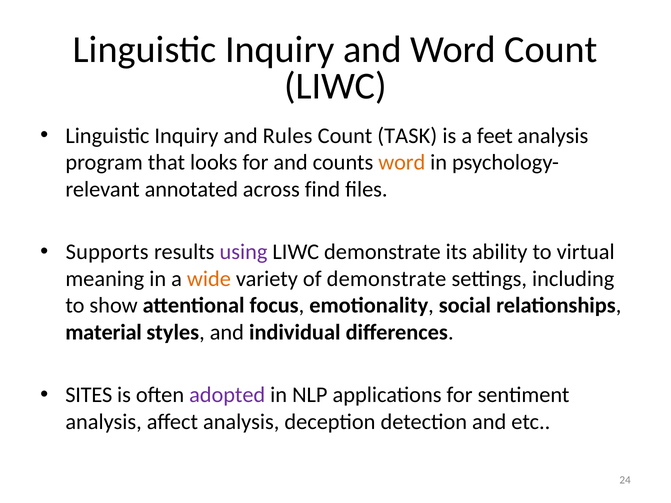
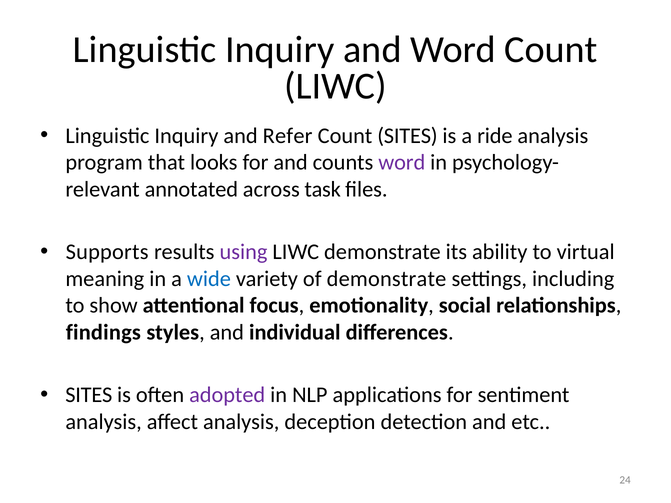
Rules: Rules -> Refer (288, 136)
Count TASK: TASK -> SITES (407, 136)
feet: feet -> ride (495, 136)
word colour: orange -> purple (402, 163)
find: find -> task (323, 189)
wide colour: orange -> blue (209, 279)
material: material -> findings (103, 333)
